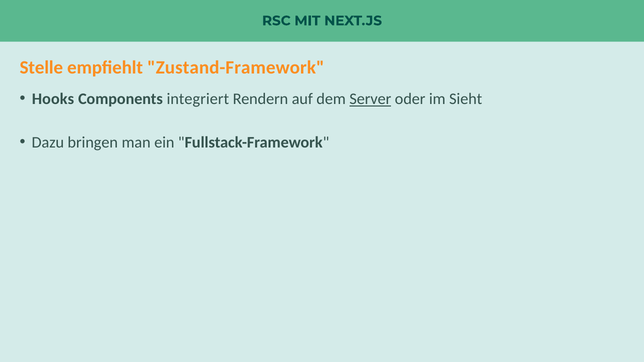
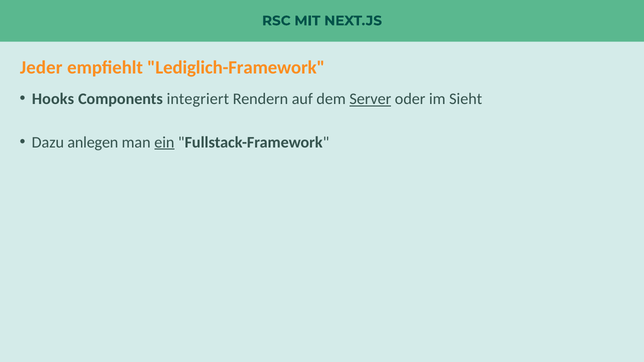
Stelle: Stelle -> Jeder (41, 67)
Zustand-Framework: Zustand-Framework -> Lediglich-Framework (236, 67)
bringen: bringen -> anlegen (93, 142)
ein underline: none -> present (164, 142)
